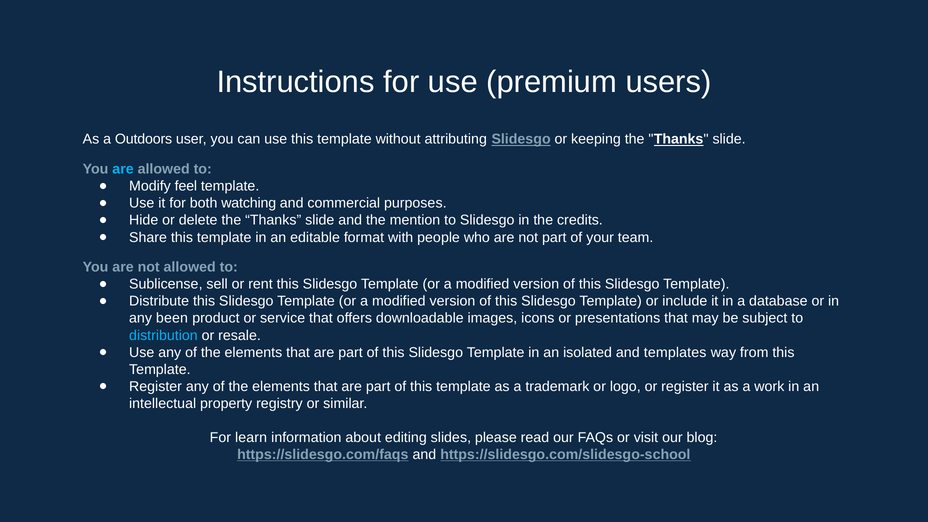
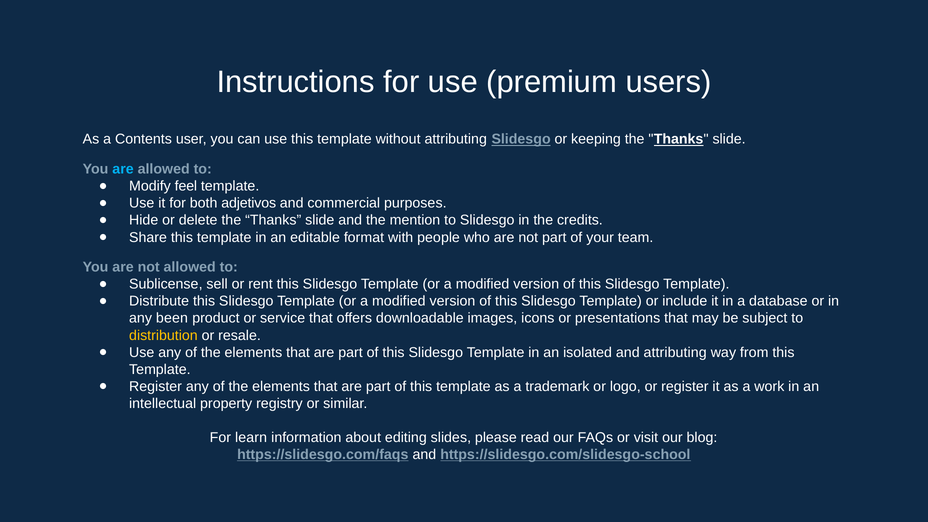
Outdoors: Outdoors -> Contents (143, 139)
watching: watching -> adjetivos (249, 203)
distribution colour: light blue -> yellow (163, 335)
and templates: templates -> attributing (675, 352)
